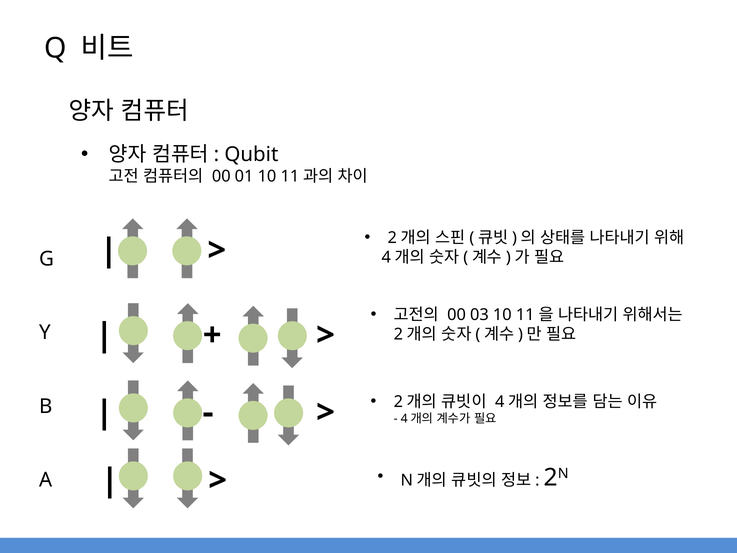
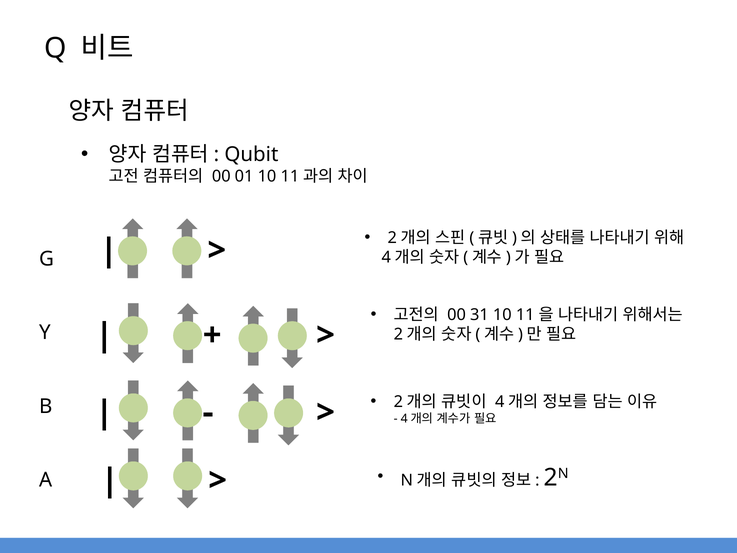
03: 03 -> 31 (479, 314)
